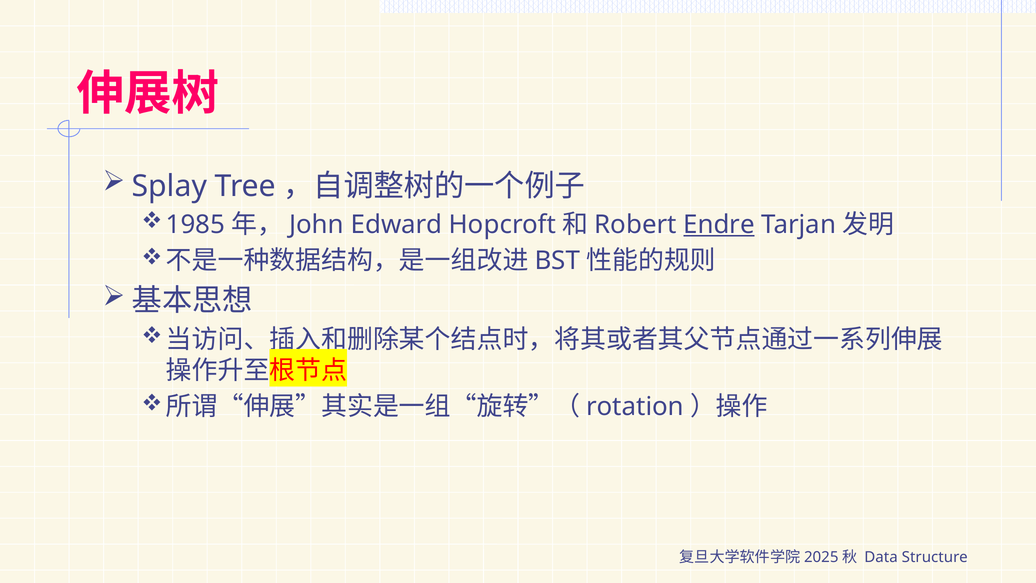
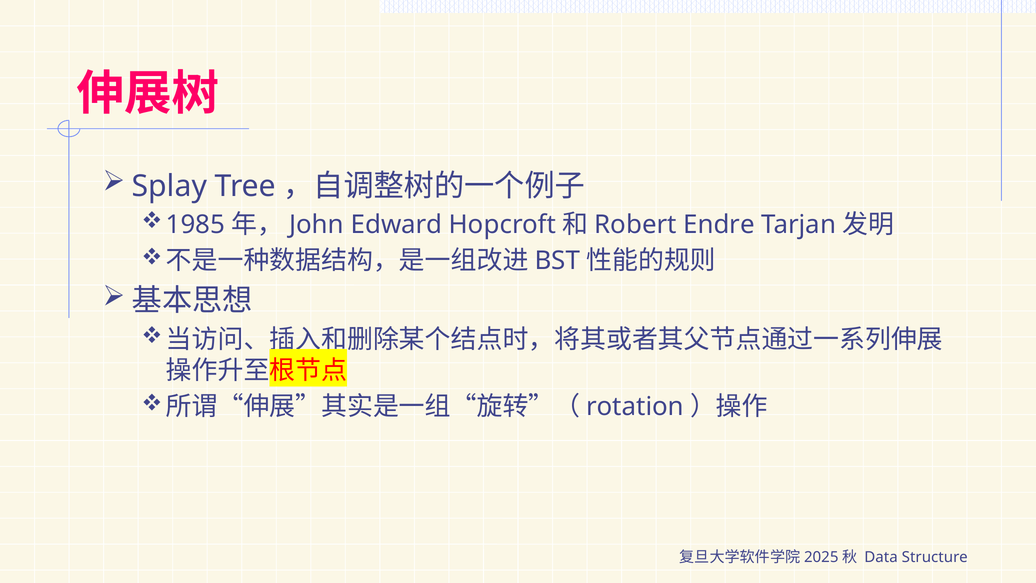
Endre underline: present -> none (719, 225)
